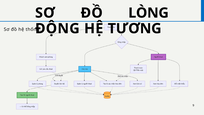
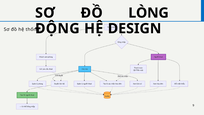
TƯƠNG: TƯƠNG -> DESIGN (135, 28)
